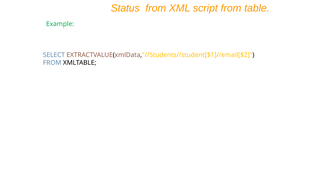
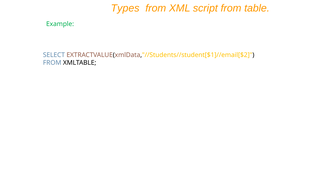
Status: Status -> Types (125, 8)
